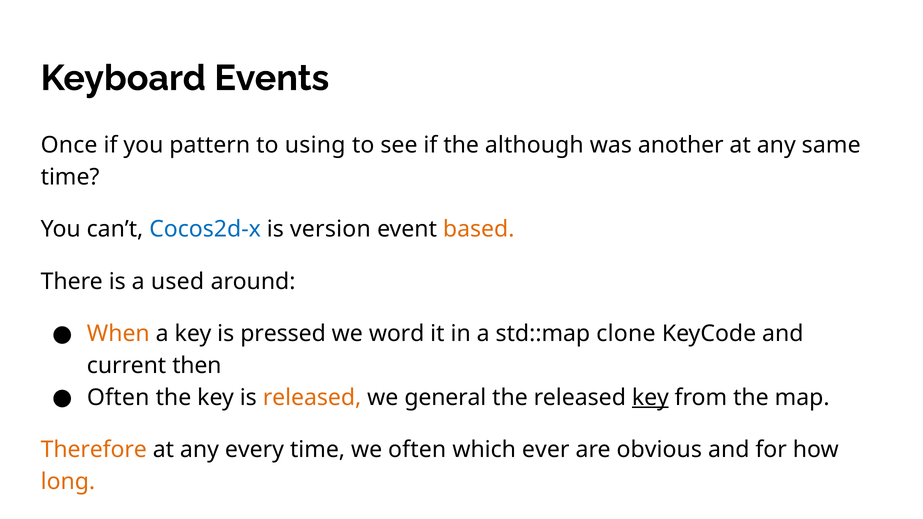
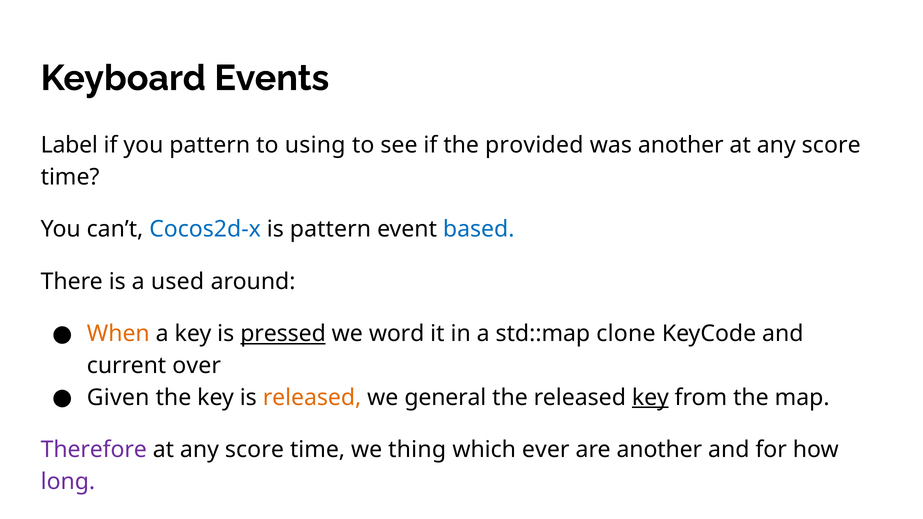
Once: Once -> Label (69, 145)
although: although -> provided (534, 145)
same: same -> score (831, 145)
is version: version -> pattern (330, 229)
based colour: orange -> blue (479, 229)
pressed underline: none -> present (283, 334)
then: then -> over (197, 366)
Often: Often -> Given (118, 398)
Therefore colour: orange -> purple (94, 450)
every: every -> score (254, 450)
we often: often -> thing (417, 450)
are obvious: obvious -> another (659, 450)
long colour: orange -> purple (68, 482)
